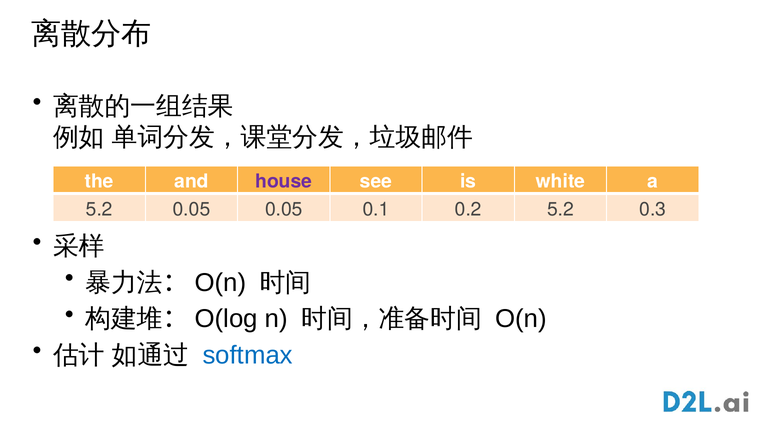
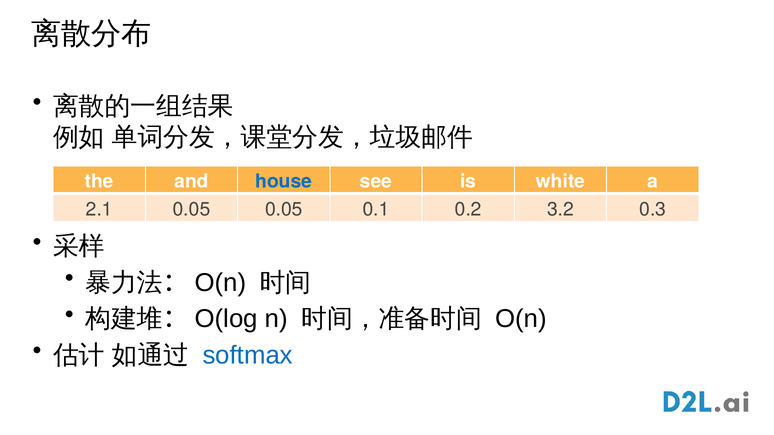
house colour: purple -> blue (284, 181)
5.2: 5.2 -> 2.1 (99, 210)
0.2 5.2: 5.2 -> 3.2 (561, 210)
